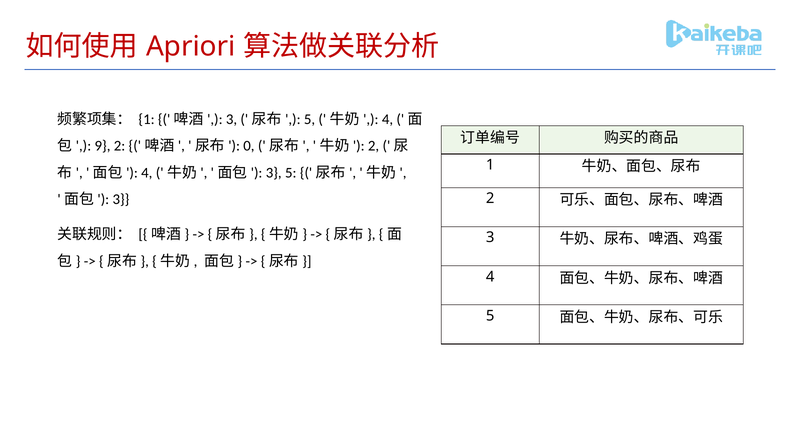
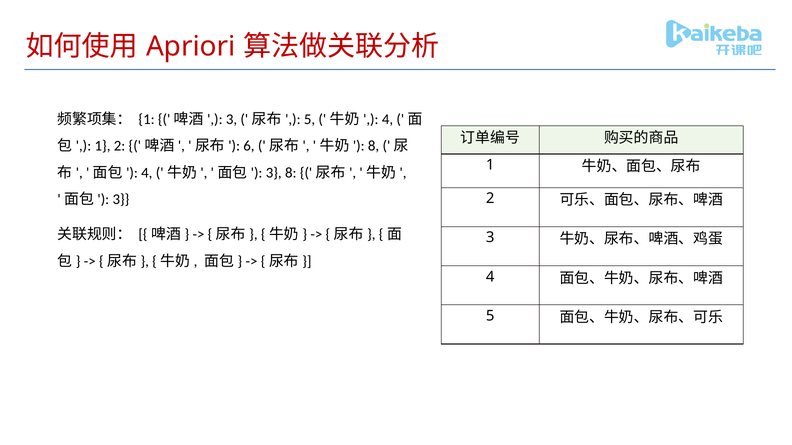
9: 9 -> 1 (103, 146)
0: 0 -> 6 (249, 146)
2: 2 -> 8 (374, 146)
3 5: 5 -> 8 (291, 173)
